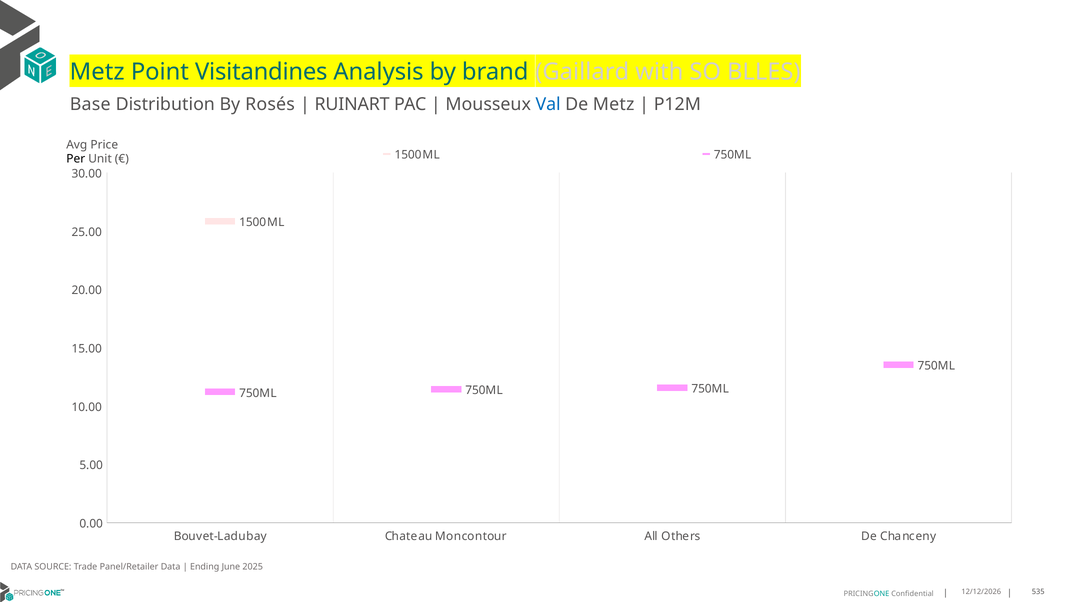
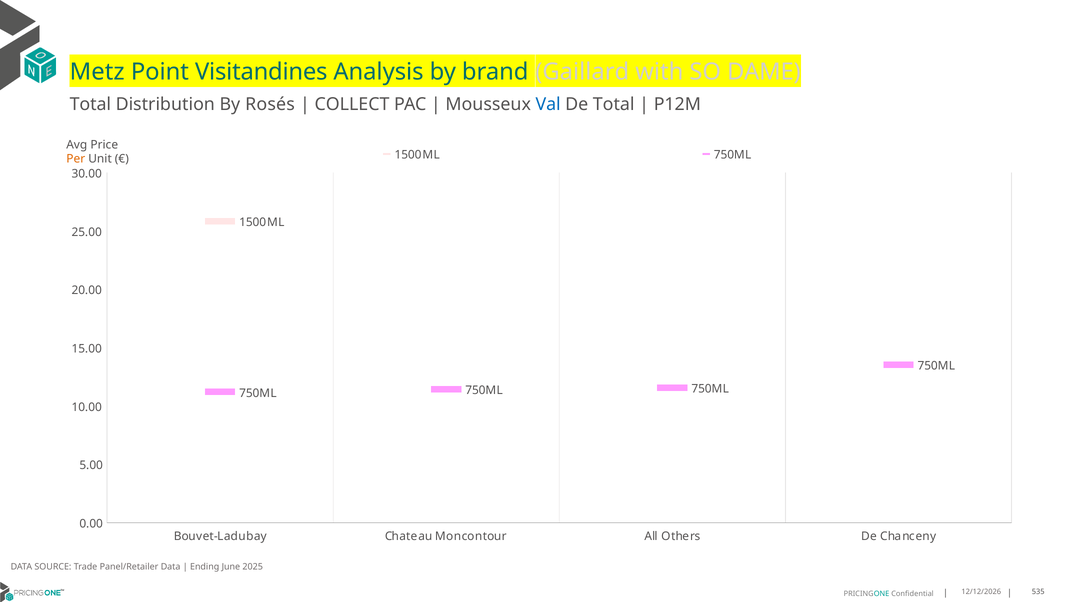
BLLES: BLLES -> DAME (764, 72)
Base: Base -> Total (90, 104)
RUINART: RUINART -> COLLECT (352, 104)
De Metz: Metz -> Total (614, 104)
Per colour: black -> orange (76, 159)
